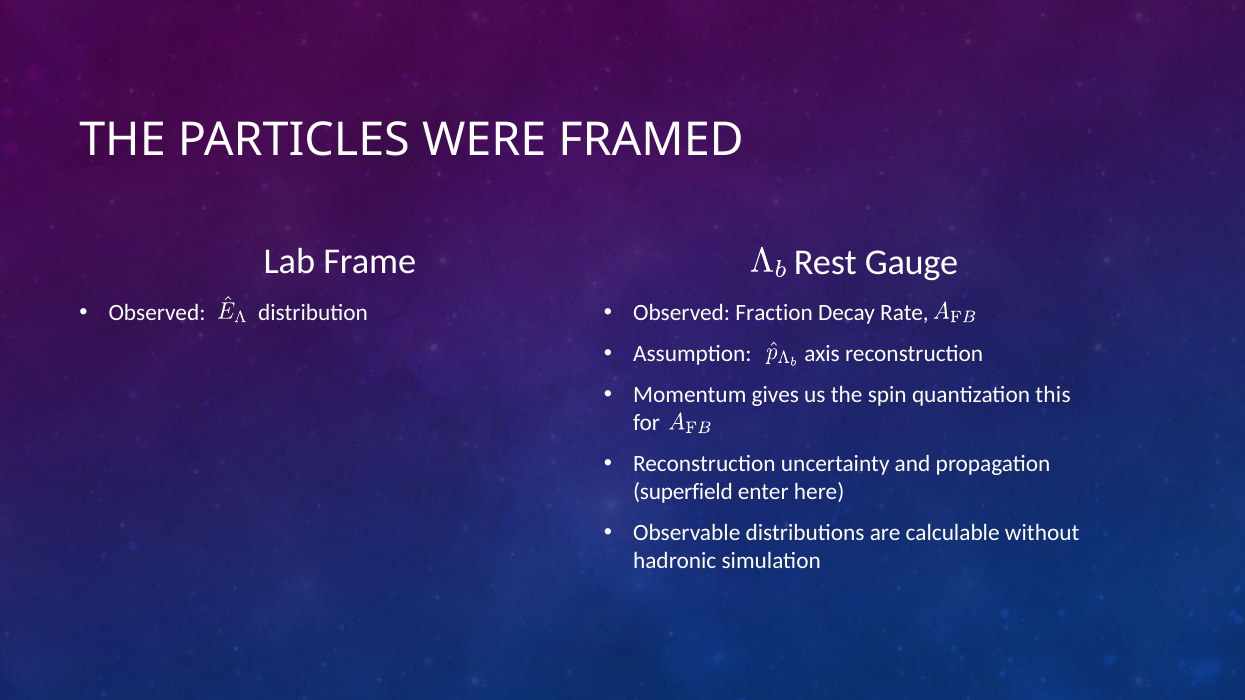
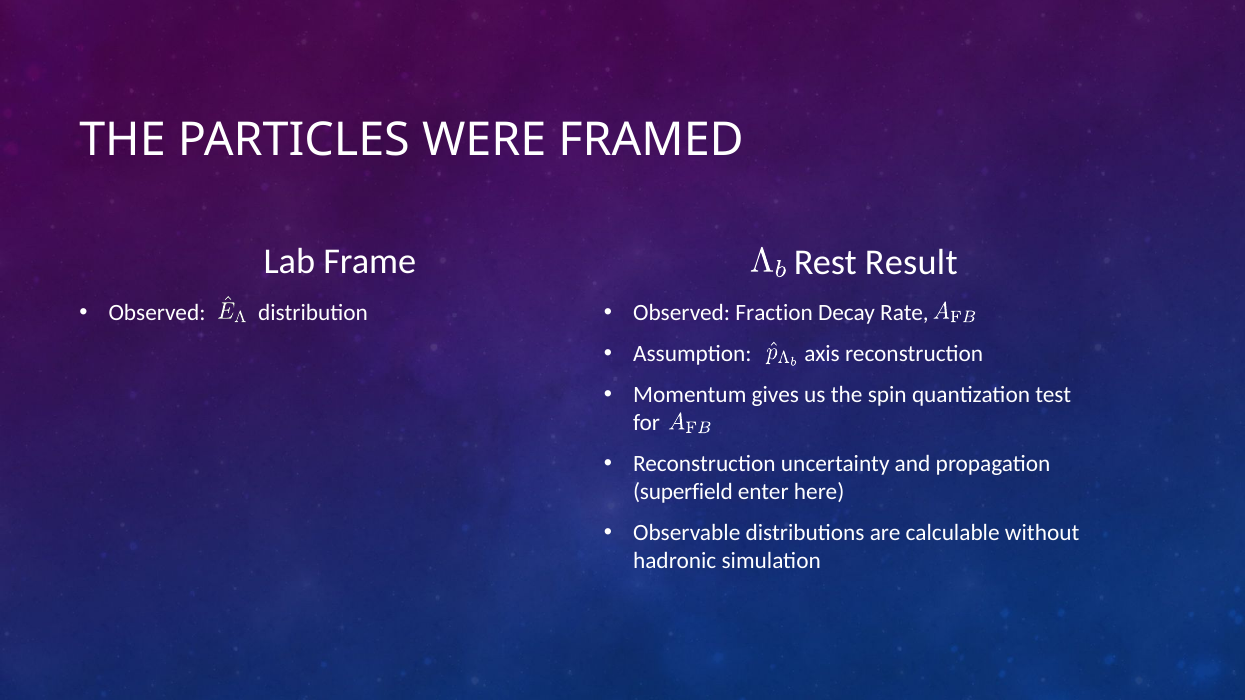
Gauge: Gauge -> Result (911, 262)
this: this -> test (1053, 395)
